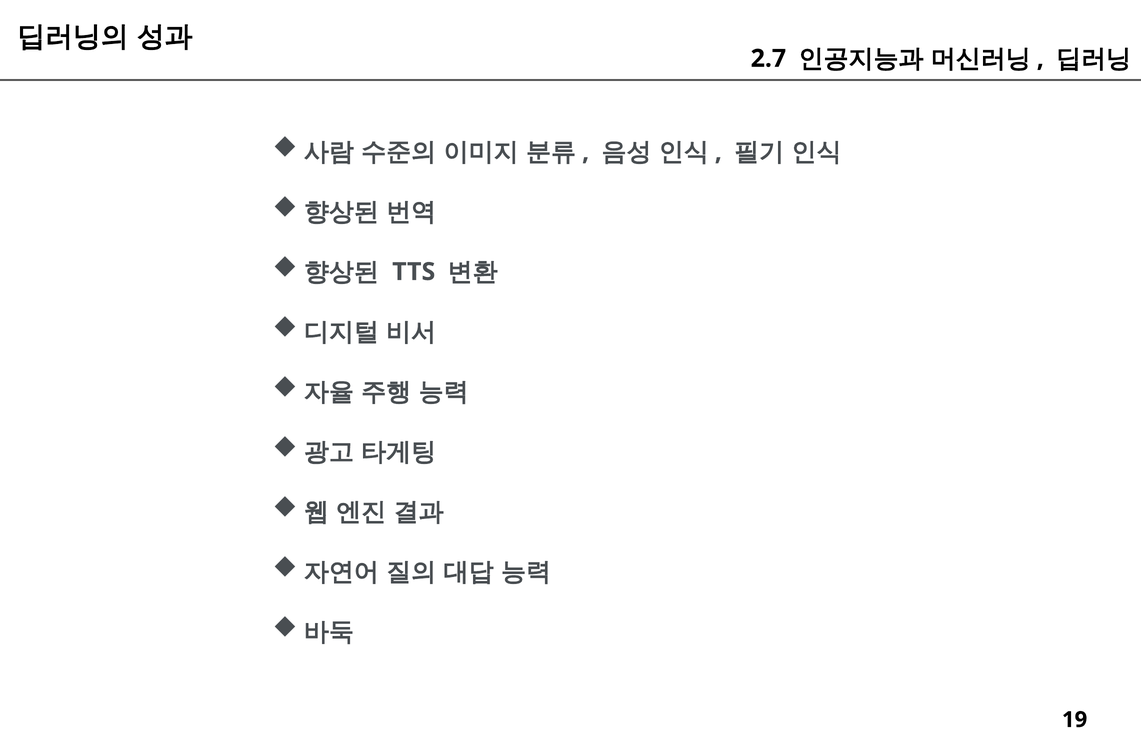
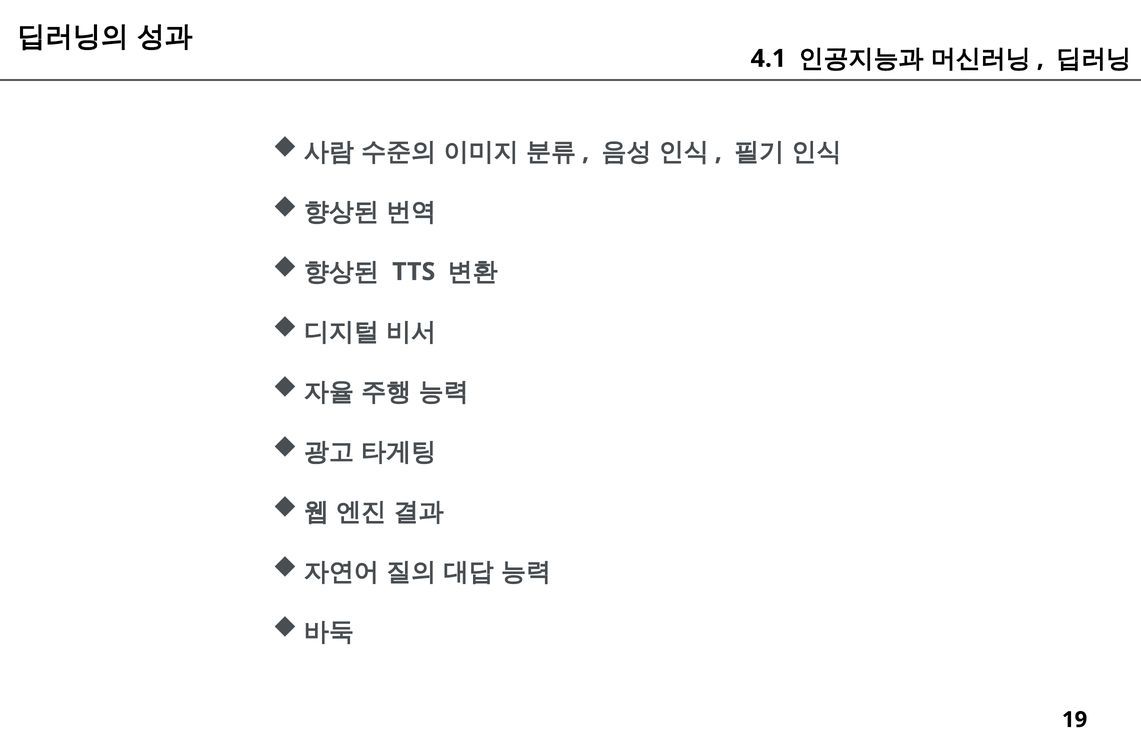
2.7: 2.7 -> 4.1 (768, 58)
